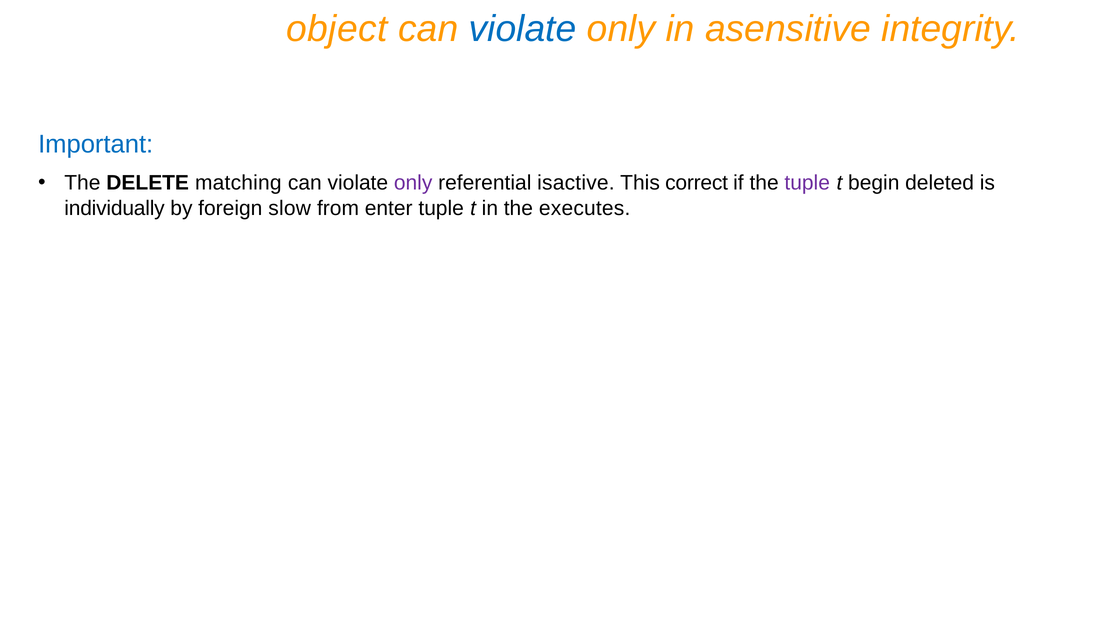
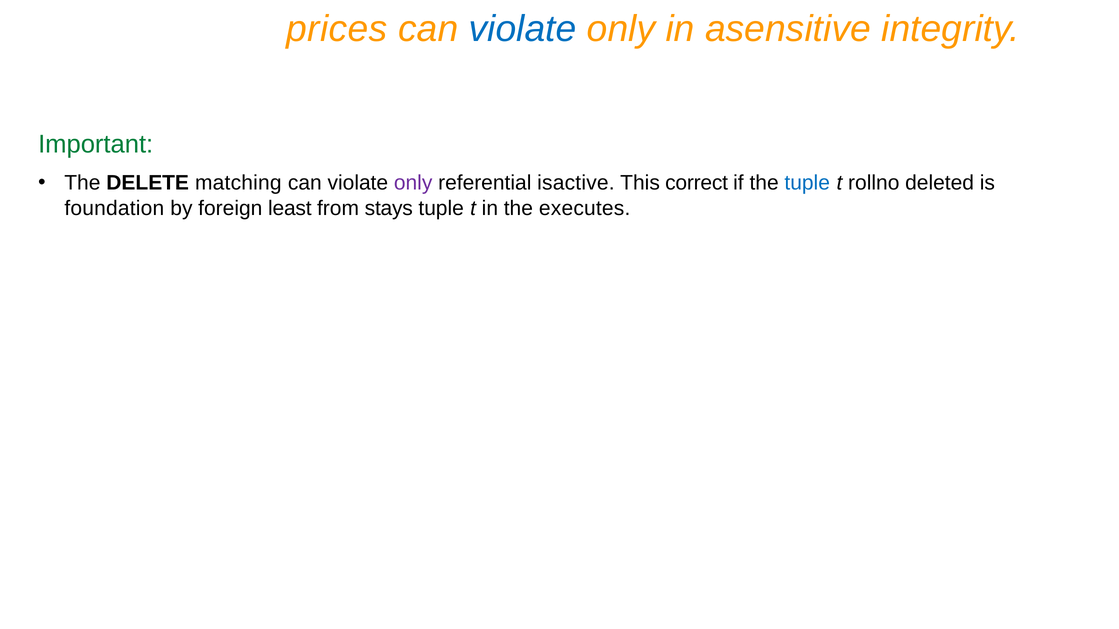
object: object -> prices (337, 29)
Important colour: blue -> green (96, 144)
tuple colour: purple -> blue (807, 183)
begin: begin -> rollno (874, 183)
individually: individually -> foundation (114, 208)
slow: slow -> least (290, 208)
enter: enter -> stays (389, 208)
